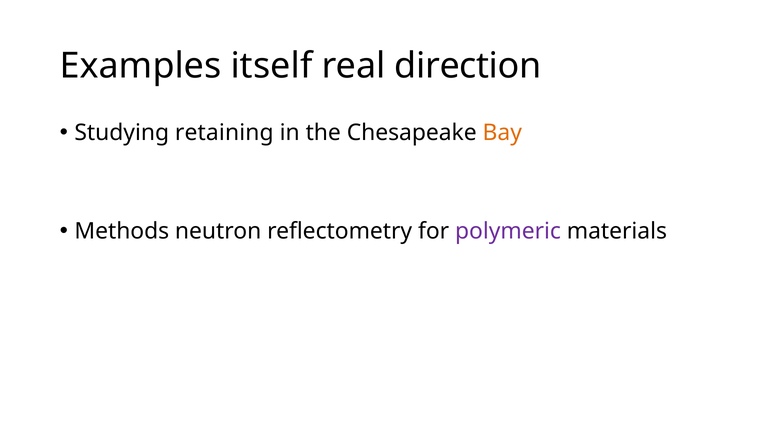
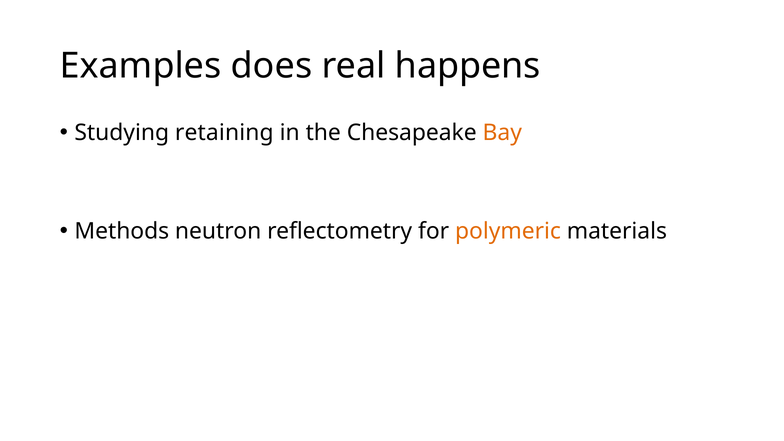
itself: itself -> does (271, 66)
direction: direction -> happens (468, 66)
polymeric colour: purple -> orange (508, 231)
